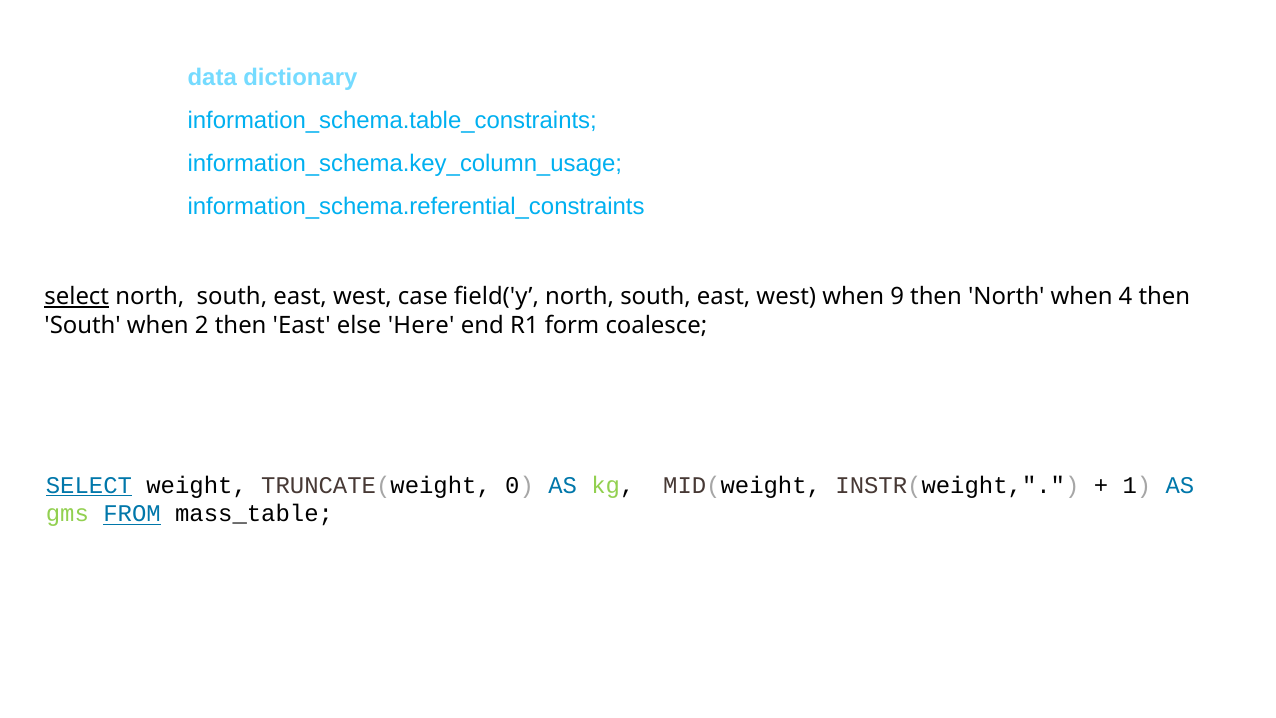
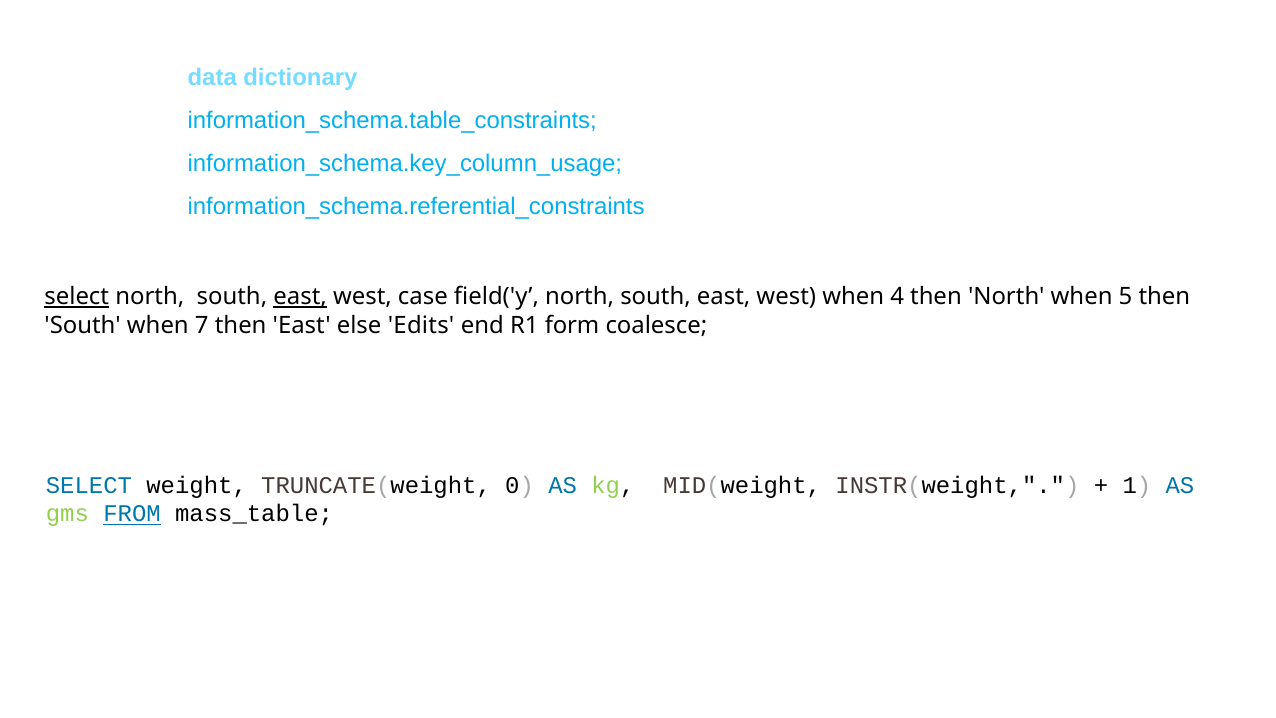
east underline: none -> present (300, 297)
9: 9 -> 4 (897, 297)
4: 4 -> 5 (1126, 297)
2: 2 -> 7 (202, 325)
Here: Here -> Edits (421, 325)
SELECT underline: present -> none (89, 485)
